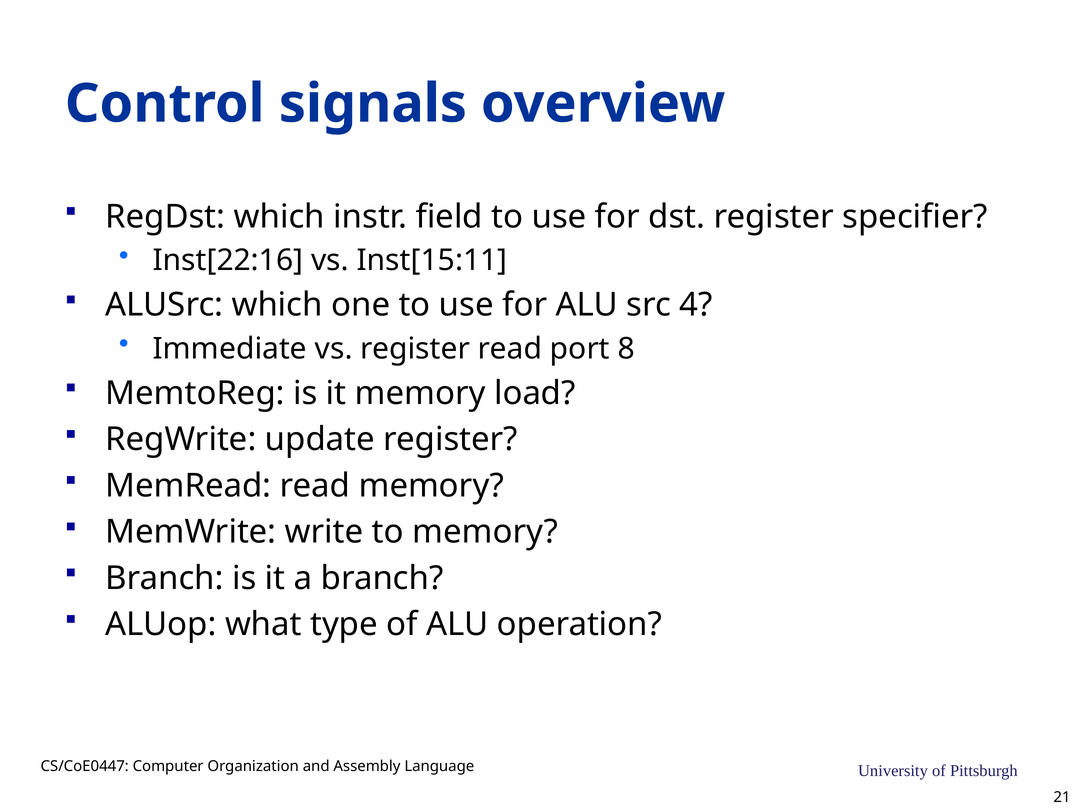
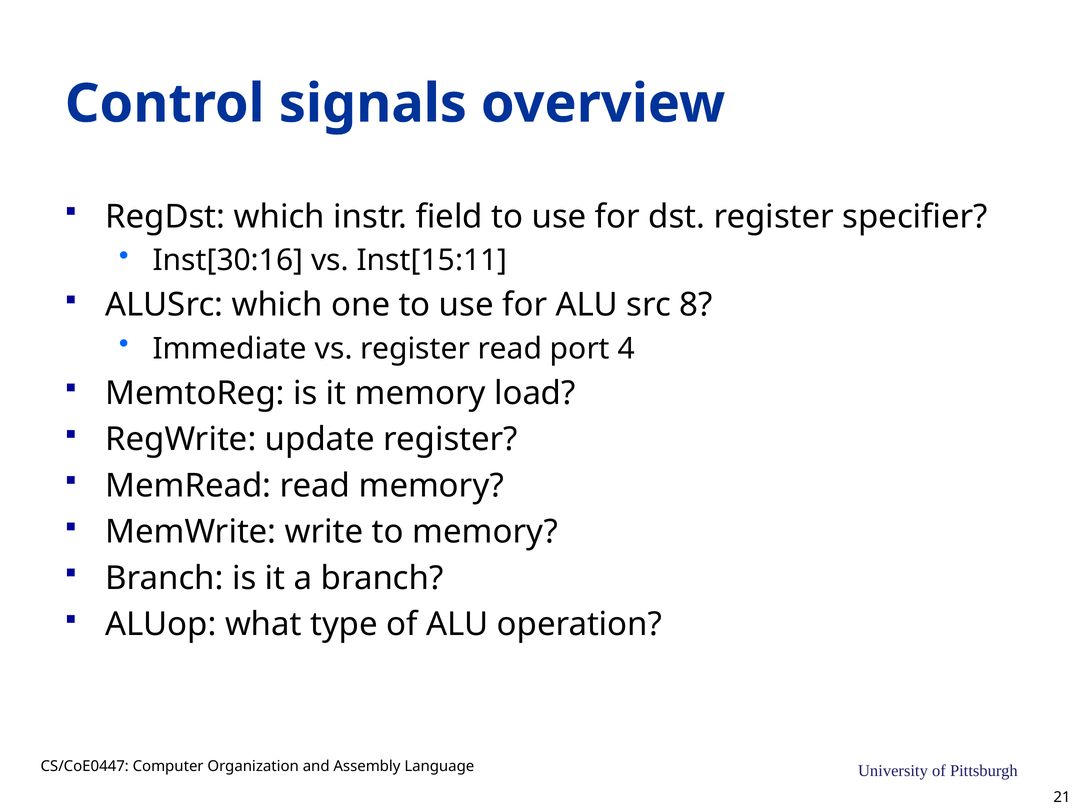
Inst[22:16: Inst[22:16 -> Inst[30:16 (228, 260)
4: 4 -> 8 (696, 305)
8: 8 -> 4 (626, 349)
